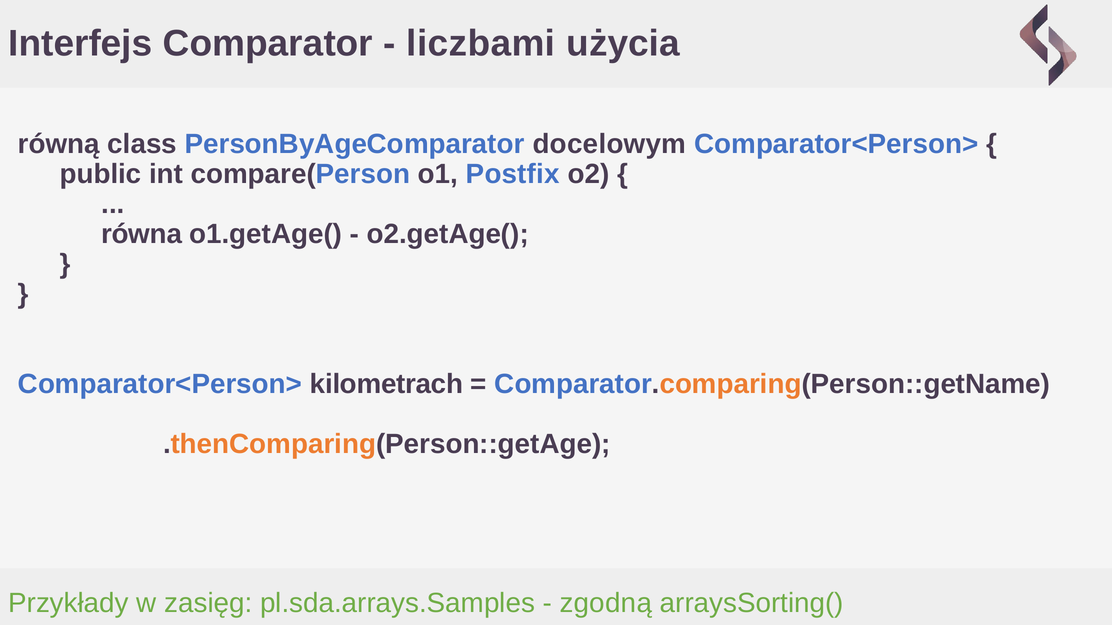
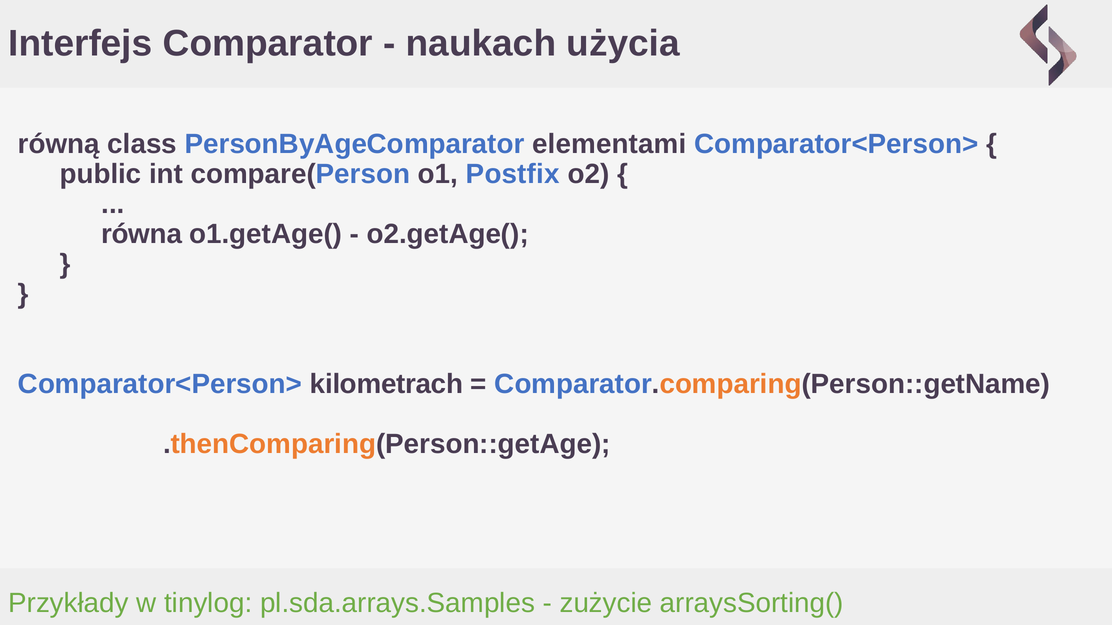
liczbami: liczbami -> naukach (481, 44)
docelowym: docelowym -> elementami (609, 144)
zasięg: zasięg -> tinylog (208, 603)
zgodną: zgodną -> zużycie (606, 603)
